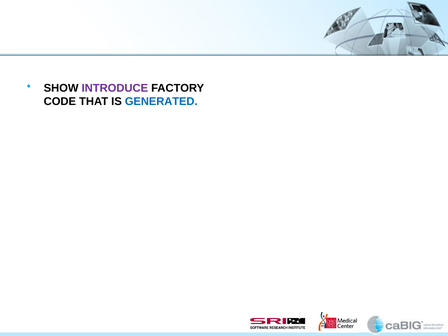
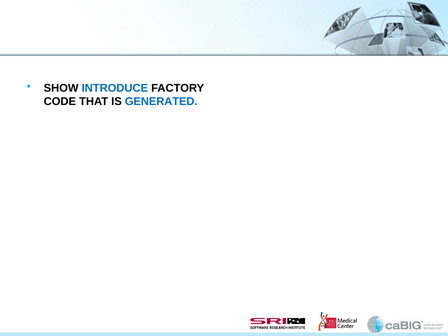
INTRODUCE colour: purple -> blue (115, 88)
